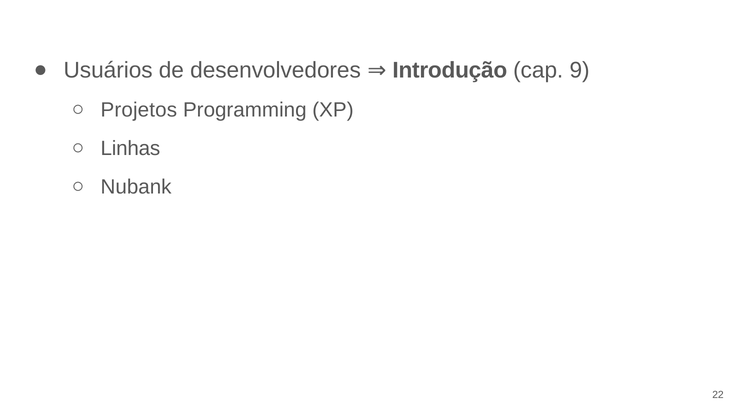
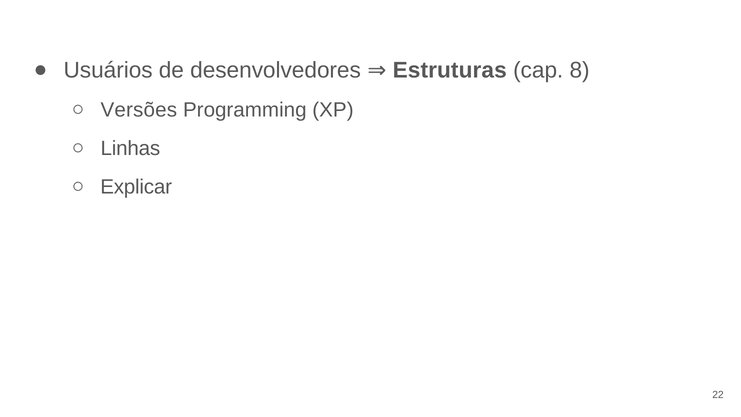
Introdução: Introdução -> Estruturas (450, 70)
9: 9 -> 8 (580, 70)
Projetos: Projetos -> Versões (139, 110)
Nubank: Nubank -> Explicar (136, 187)
